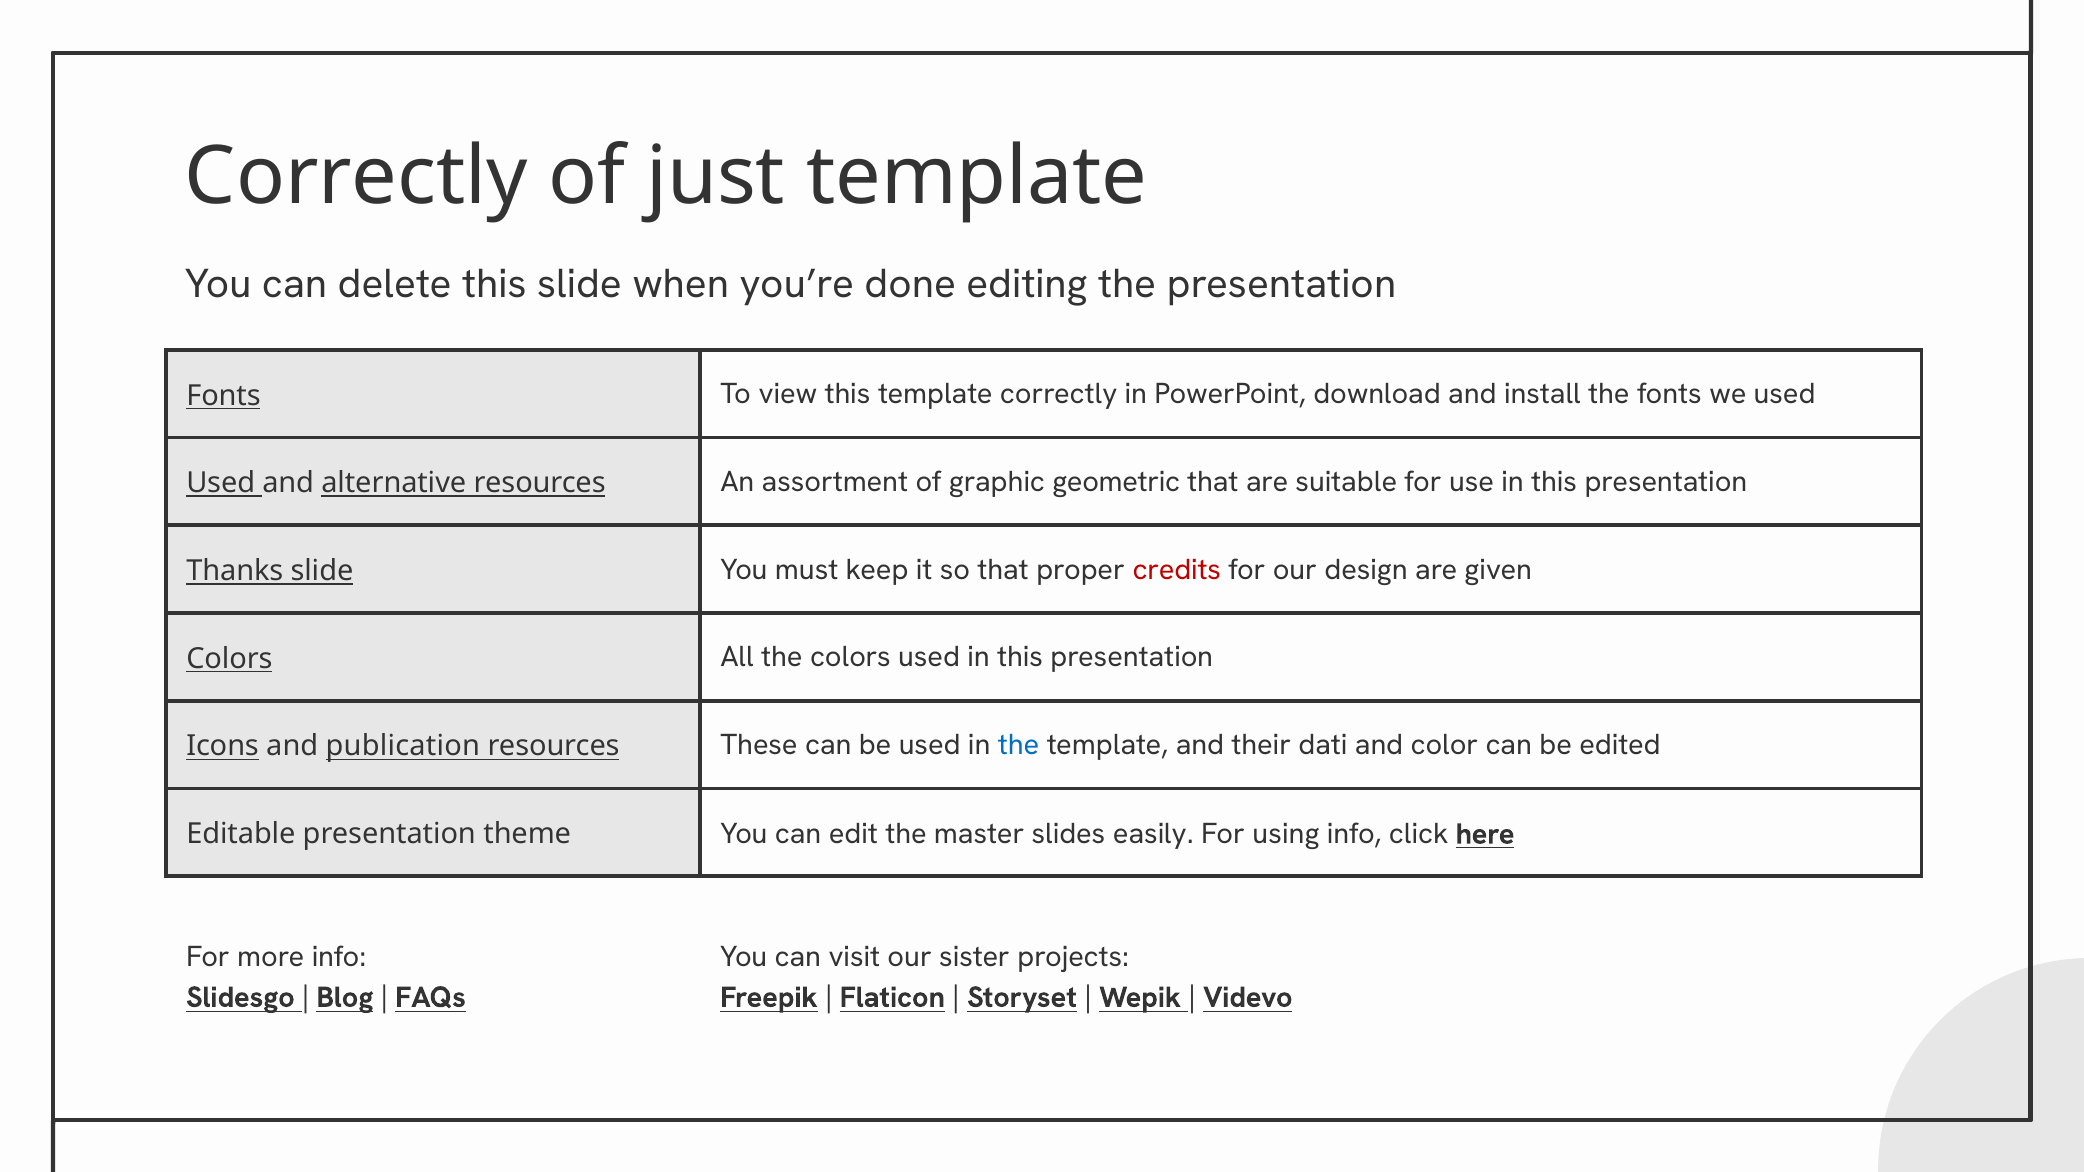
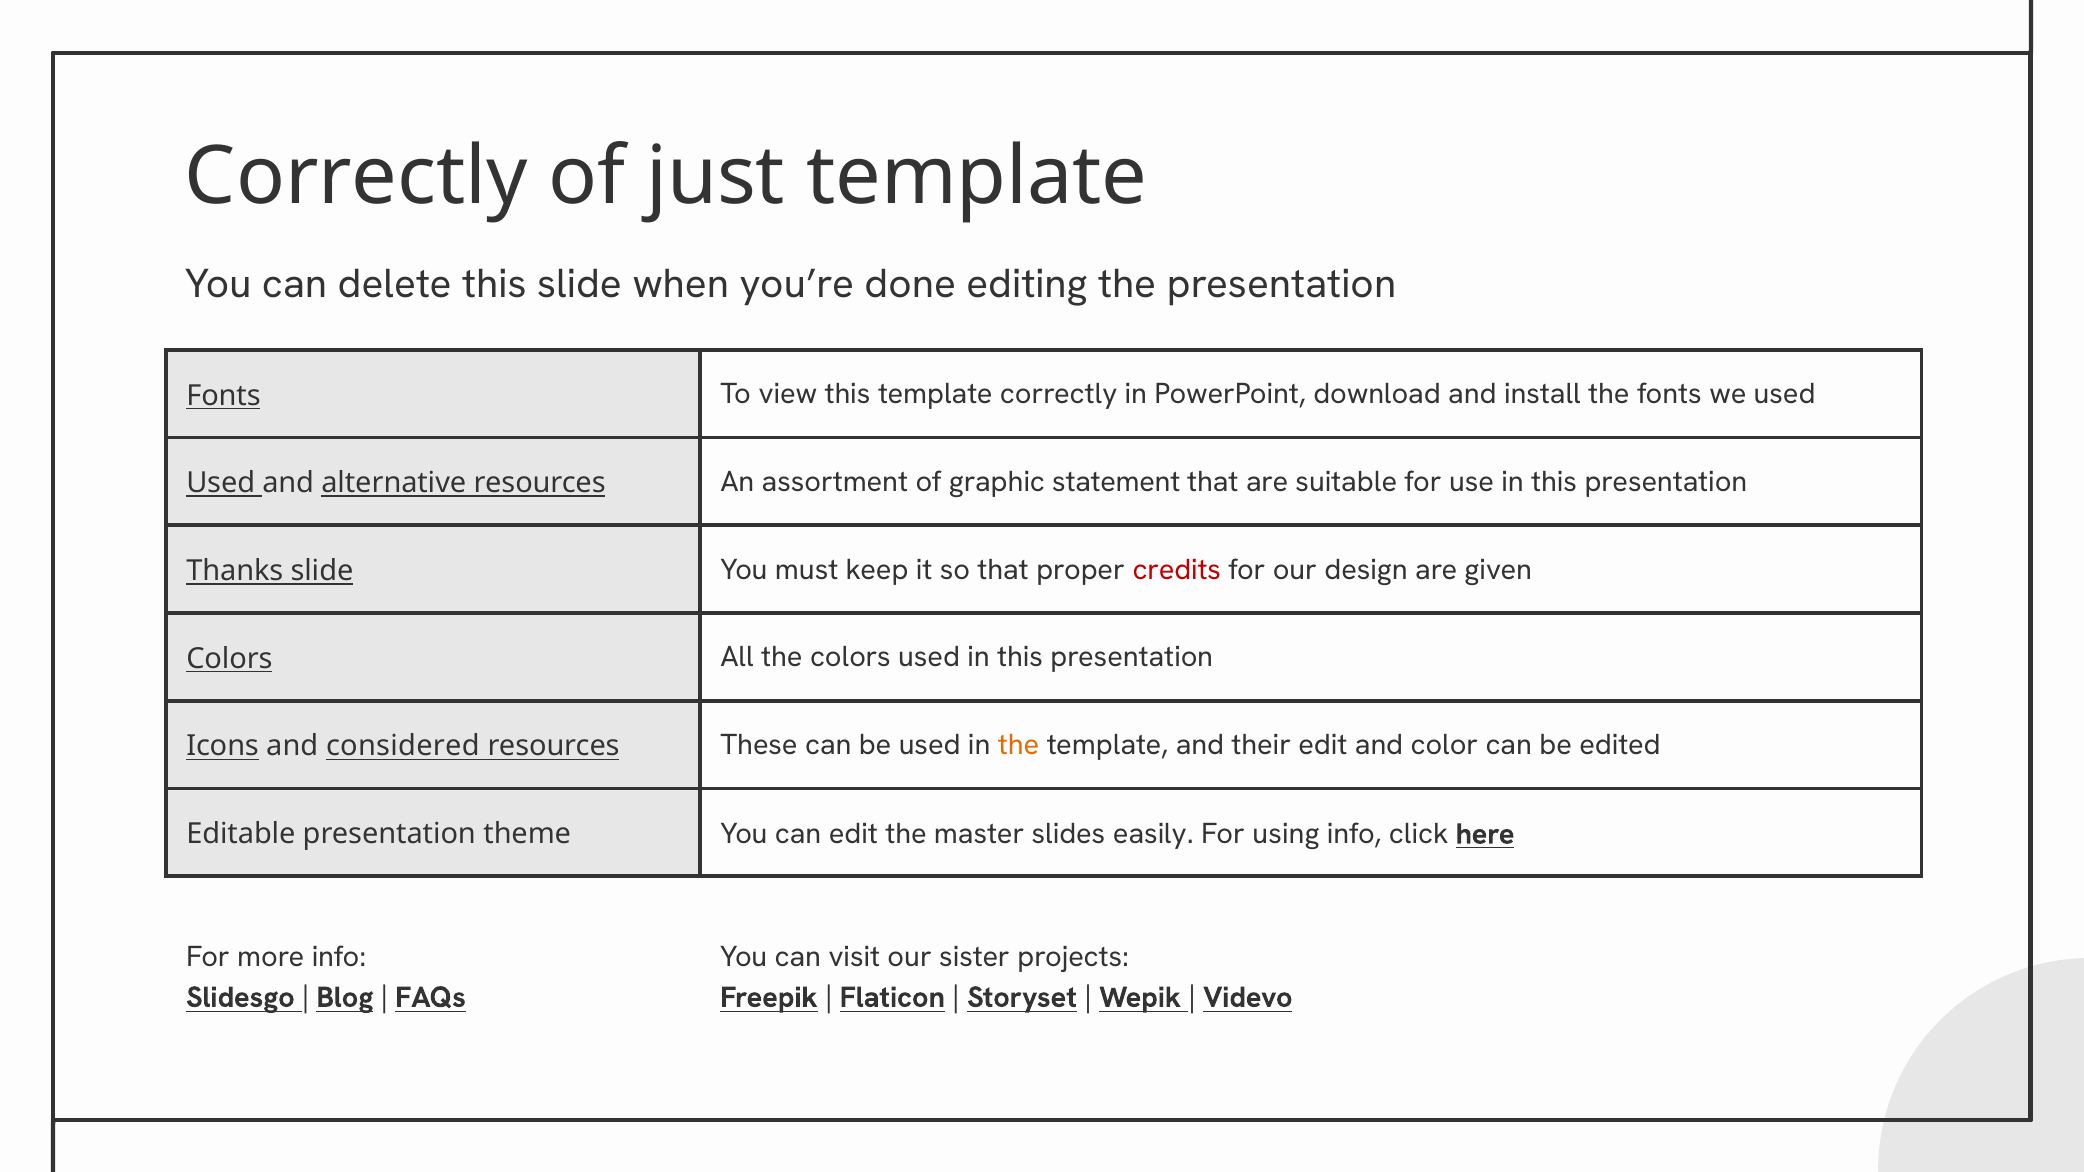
geometric: geometric -> statement (1116, 482)
publication: publication -> considered (403, 747)
the colour: blue -> orange (1019, 745)
their dati: dati -> edit (1323, 745)
